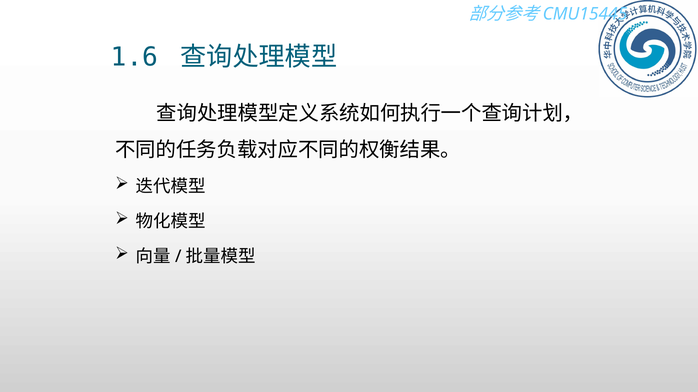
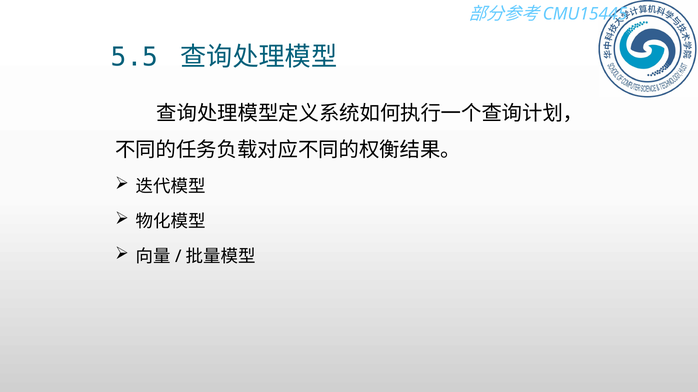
1.6: 1.6 -> 5.5 (135, 57)
